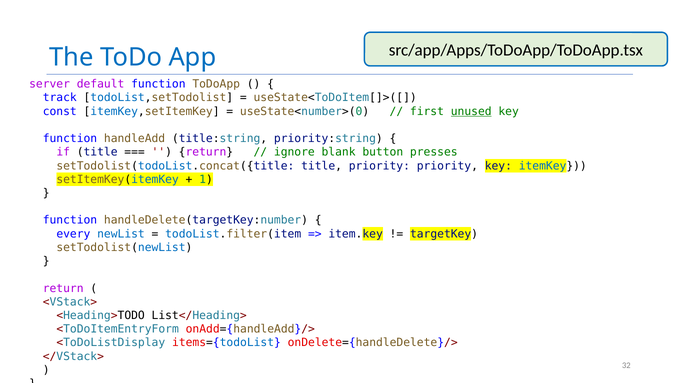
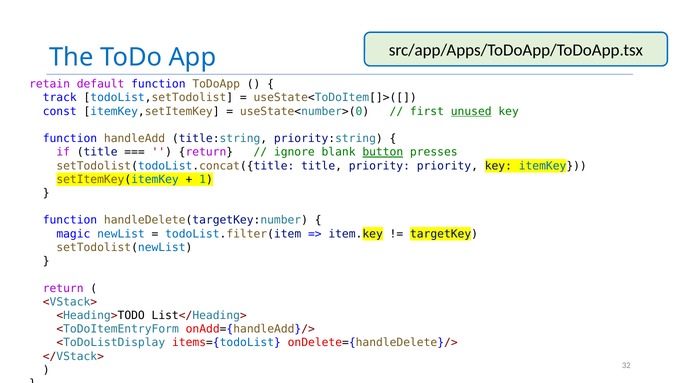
server: server -> retain (50, 84)
button underline: none -> present (383, 152)
every: every -> magic (73, 234)
